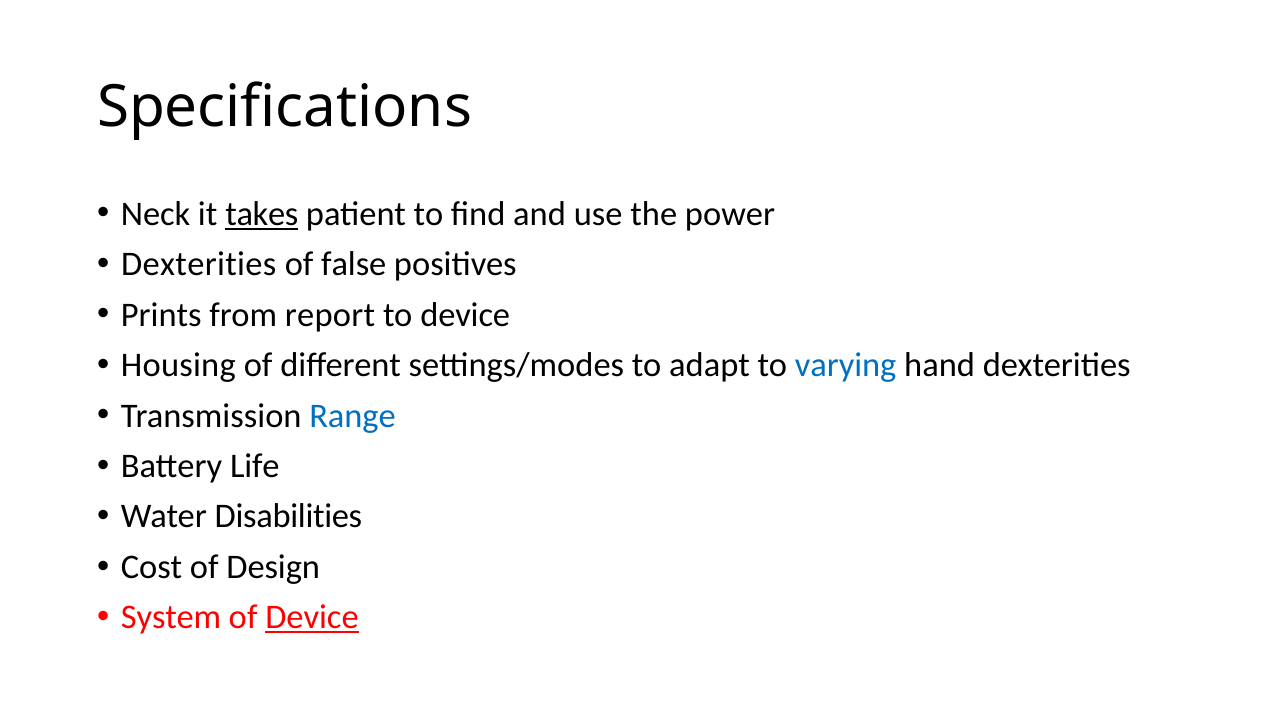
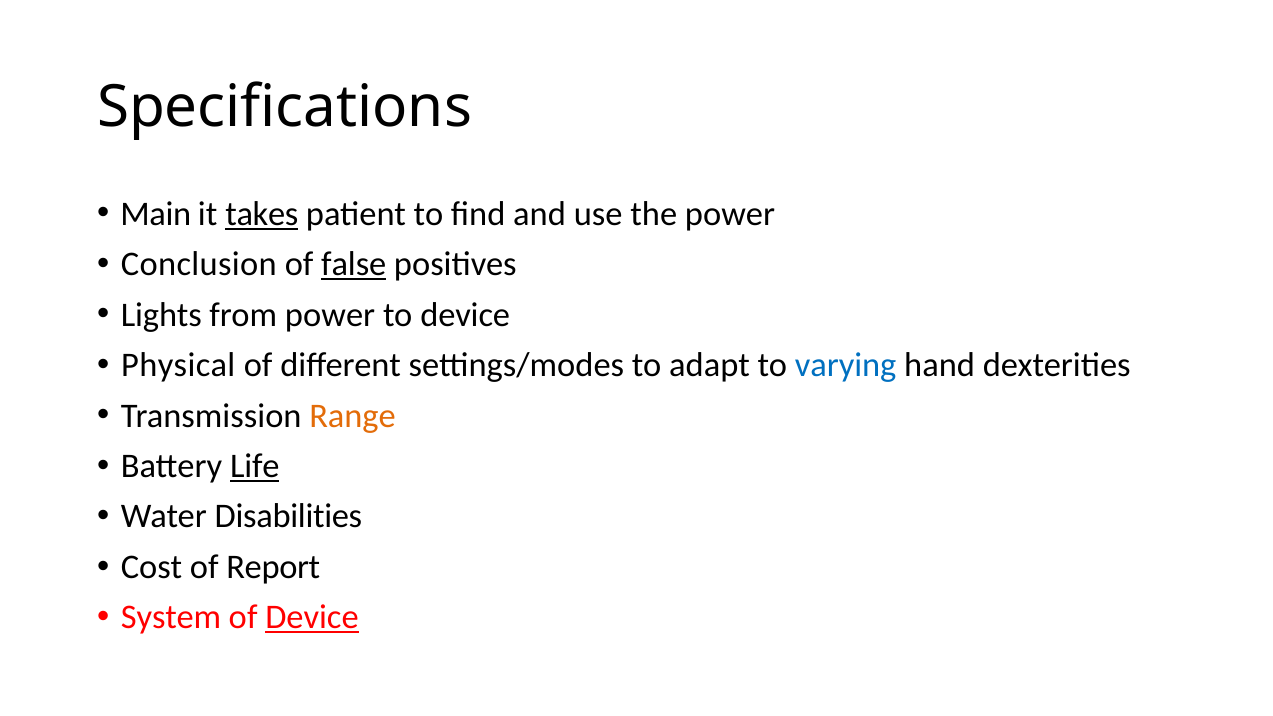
Neck: Neck -> Main (156, 214)
Dexterities: Dexterities -> Conclusion (199, 264)
false underline: none -> present (354, 264)
Prints: Prints -> Lights (161, 315)
from report: report -> power (330, 315)
Housing: Housing -> Physical (178, 365)
Range colour: blue -> orange (353, 416)
Life underline: none -> present (255, 466)
Design: Design -> Report (273, 567)
